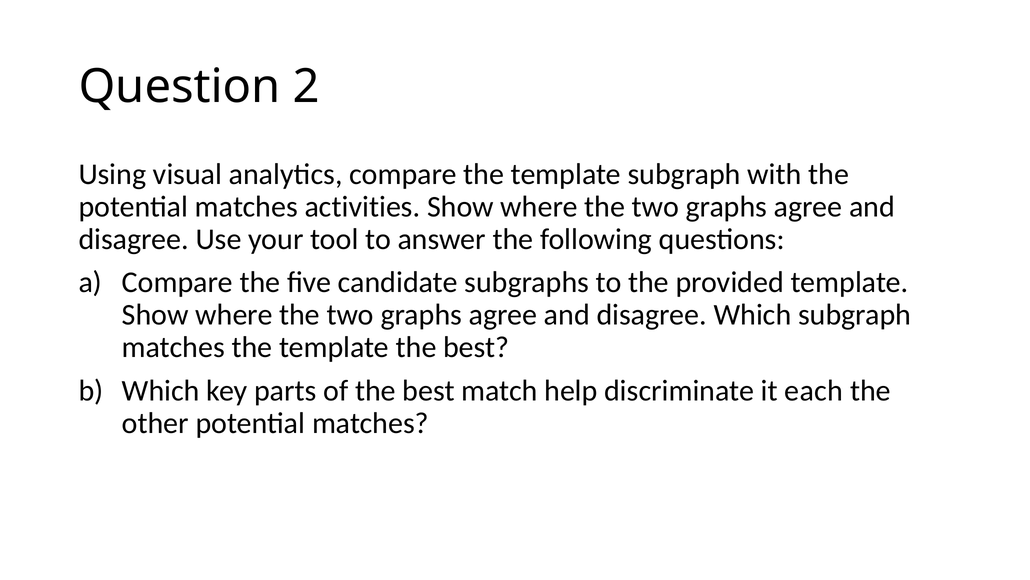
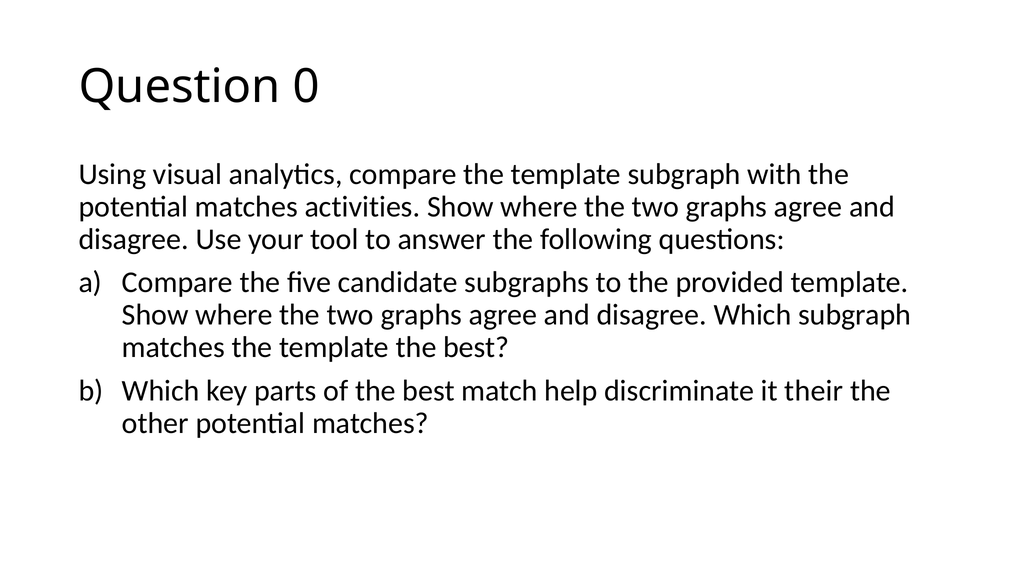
2: 2 -> 0 (306, 87)
each: each -> their (814, 390)
